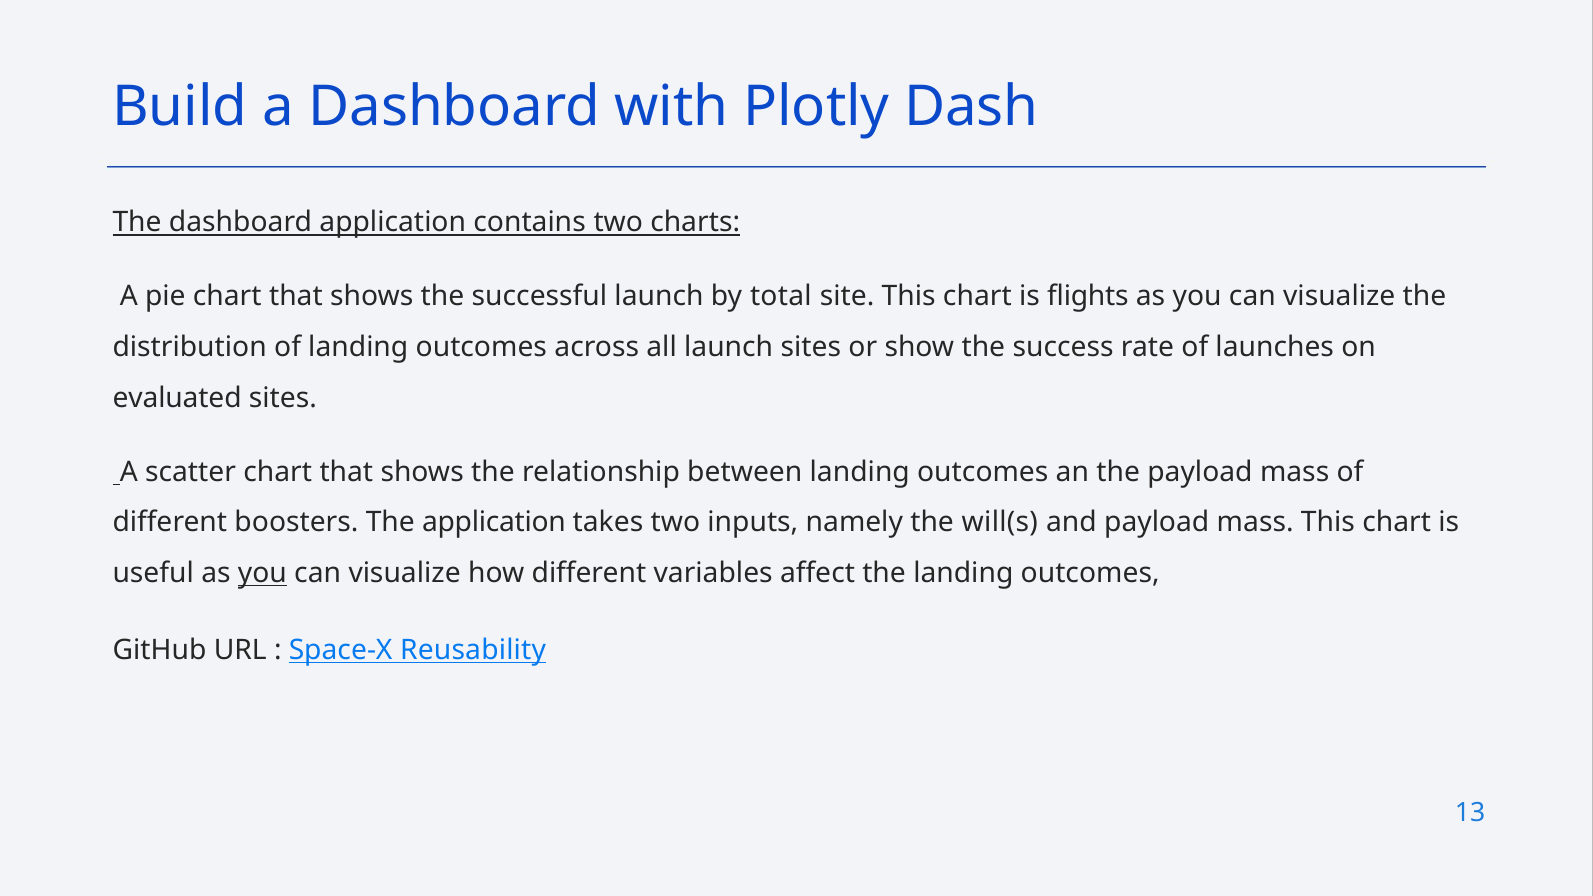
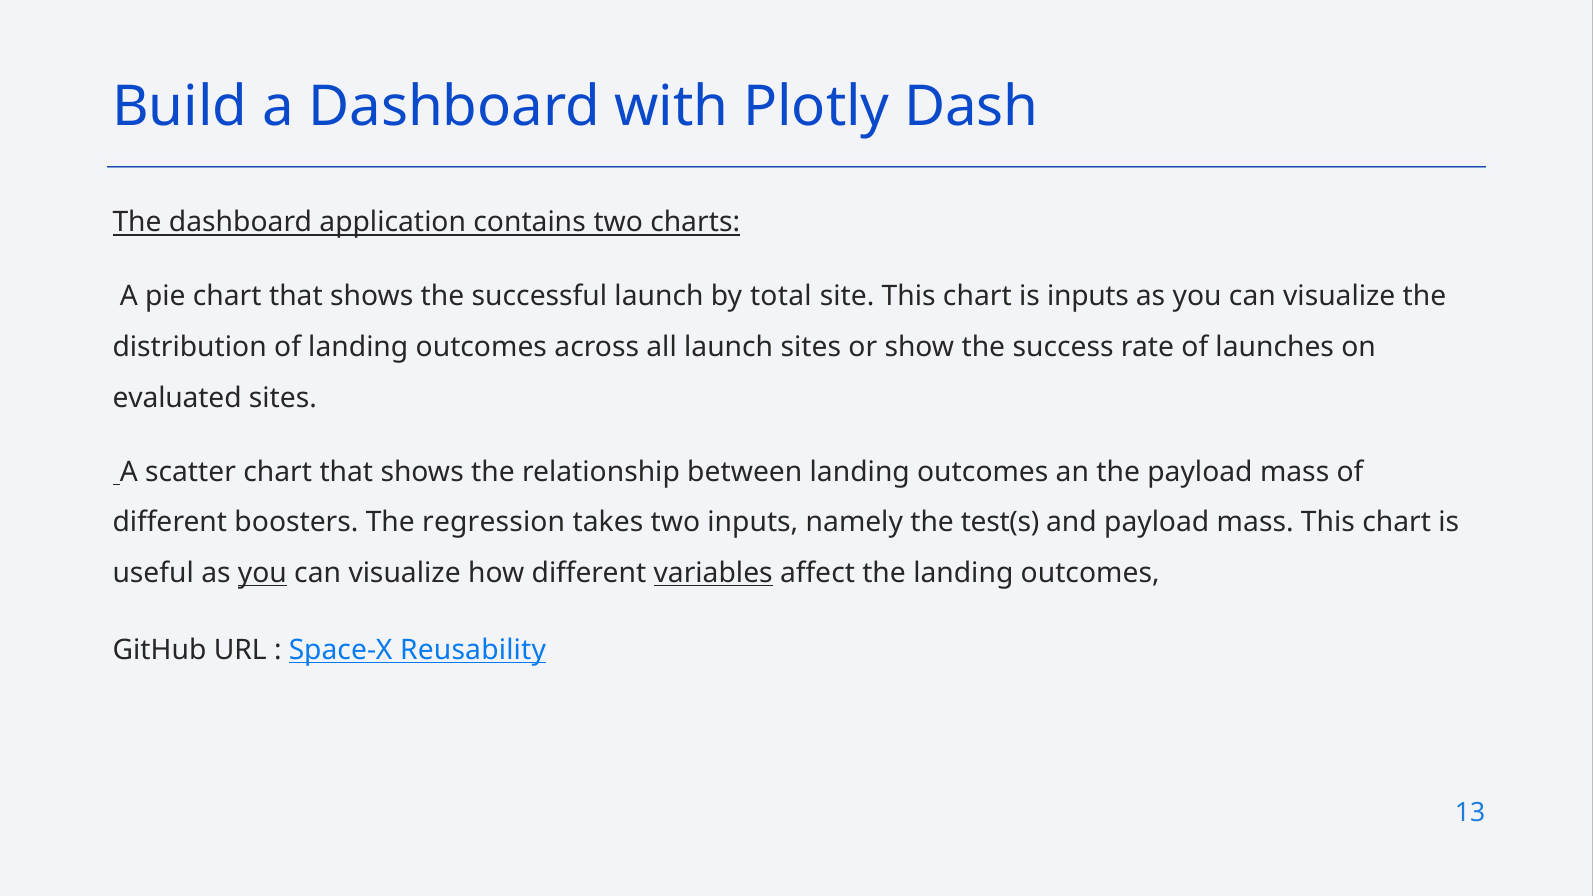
is flights: flights -> inputs (1088, 296)
The application: application -> regression (494, 523)
will(s: will(s -> test(s (1000, 523)
variables underline: none -> present (713, 573)
